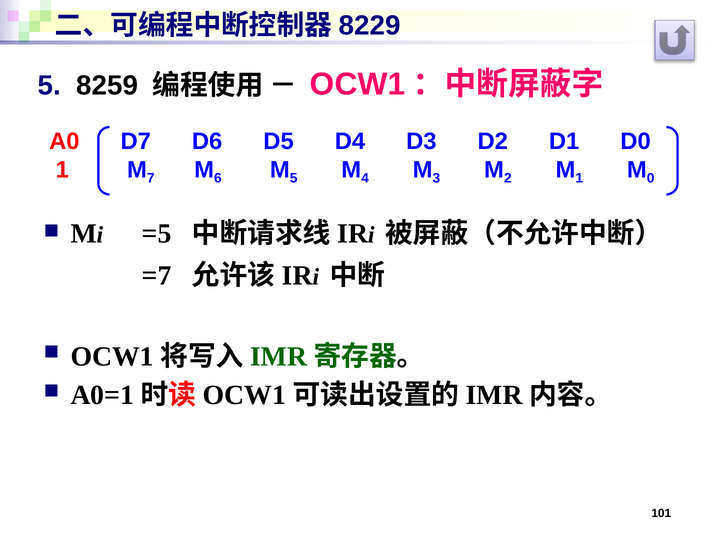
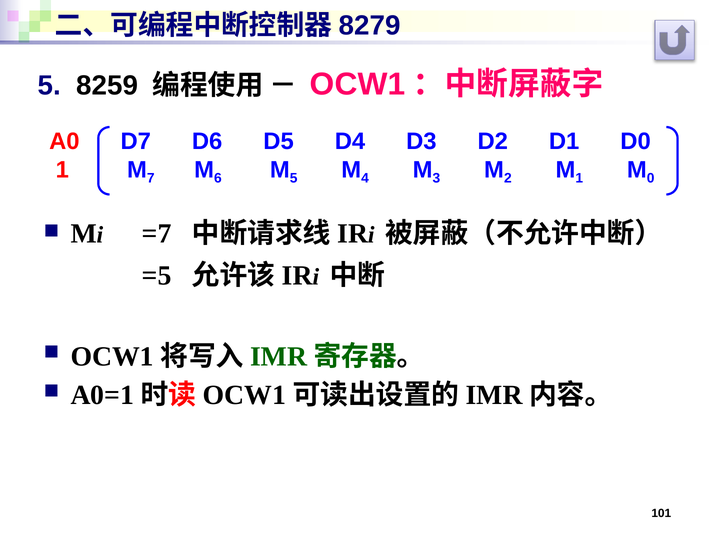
8229: 8229 -> 8279 (370, 26)
=5: =5 -> =7 (157, 234)
=7: =7 -> =5 (157, 276)
